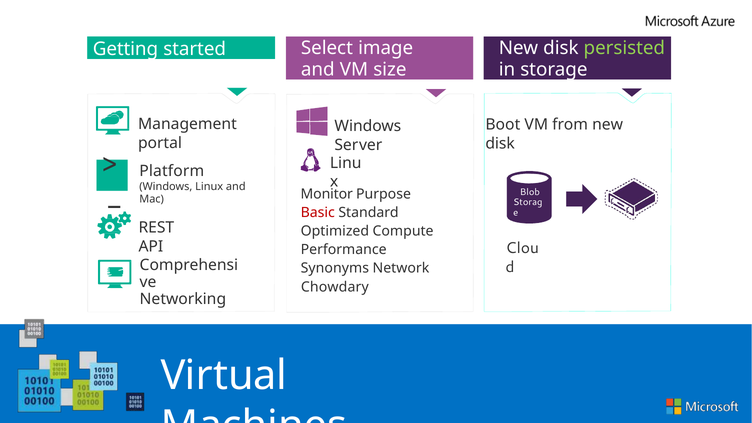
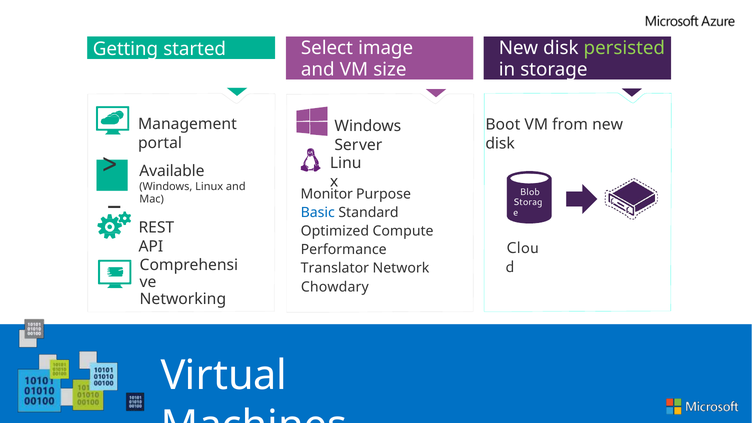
Platform: Platform -> Available (172, 171)
Basic colour: red -> blue (318, 213)
Synonyms: Synonyms -> Translator (335, 268)
